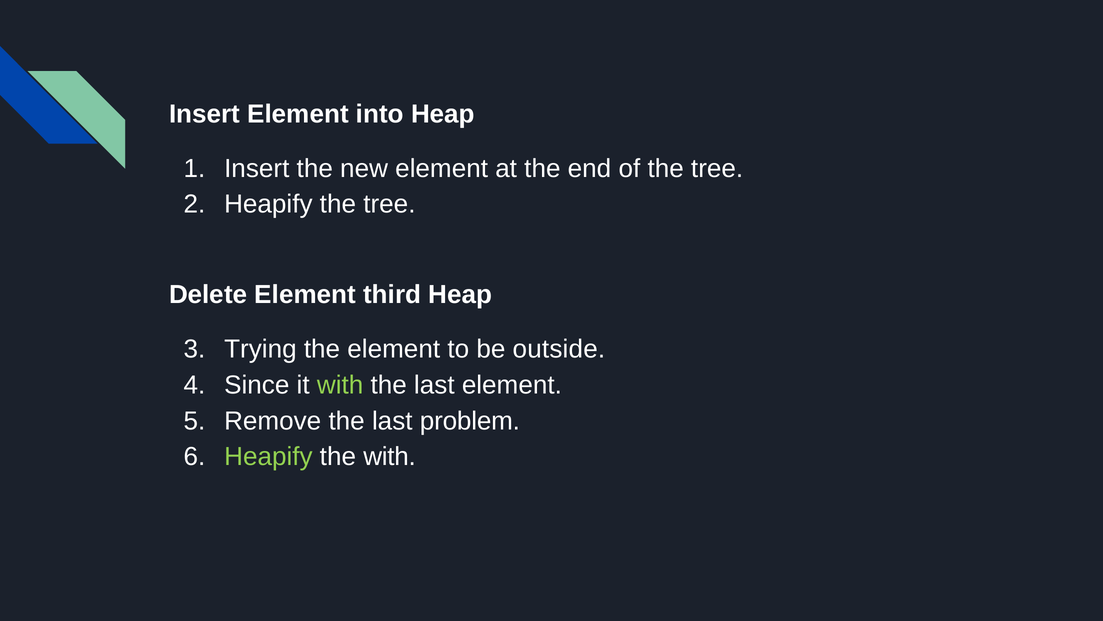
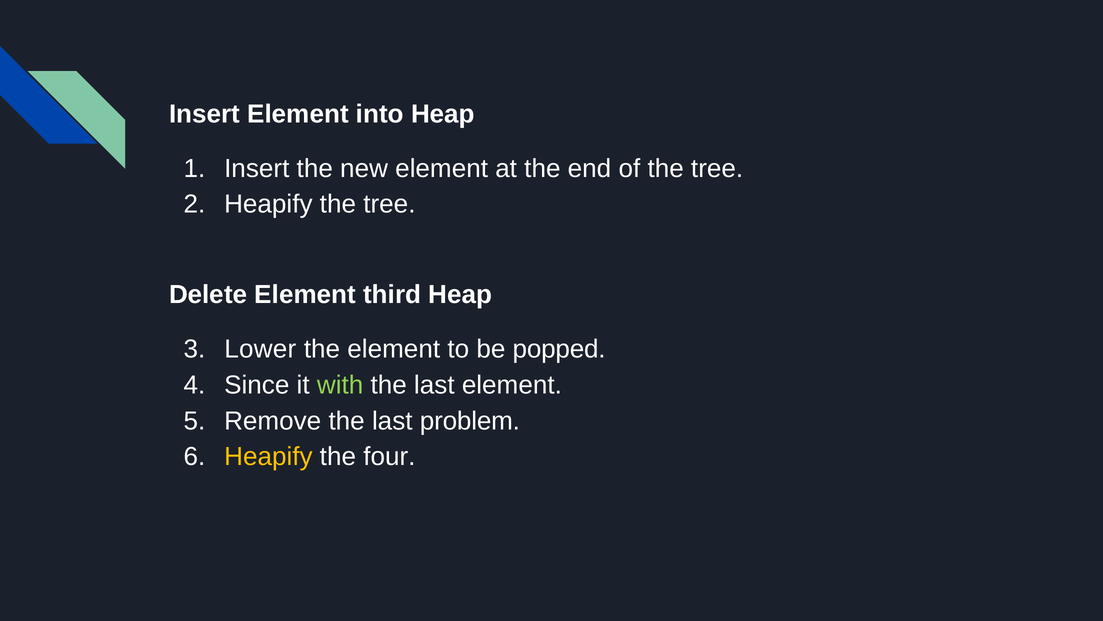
Trying: Trying -> Lower (260, 349)
outside: outside -> popped (559, 349)
Heapify colour: light green -> yellow (268, 456)
the with: with -> four (389, 456)
